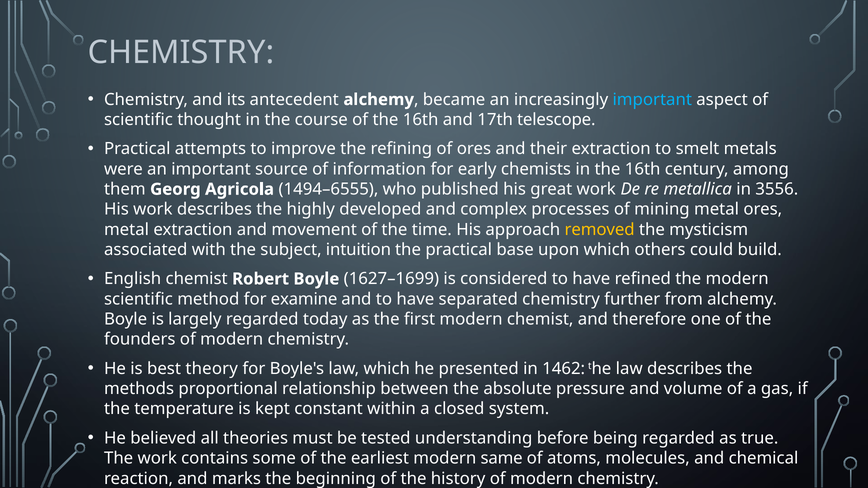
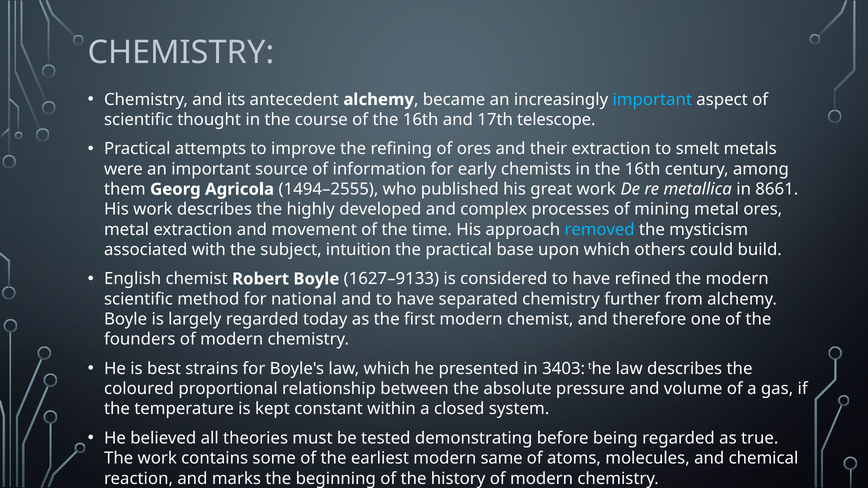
1494–6555: 1494–6555 -> 1494–2555 (328, 189)
3556: 3556 -> 8661 (777, 189)
removed colour: yellow -> light blue (600, 230)
1627–1699: 1627–1699 -> 1627–9133 (391, 279)
examine: examine -> national (304, 299)
theory: theory -> strains (212, 369)
1462: 1462 -> 3403 (564, 369)
methods: methods -> coloured (139, 389)
understanding: understanding -> demonstrating (474, 438)
